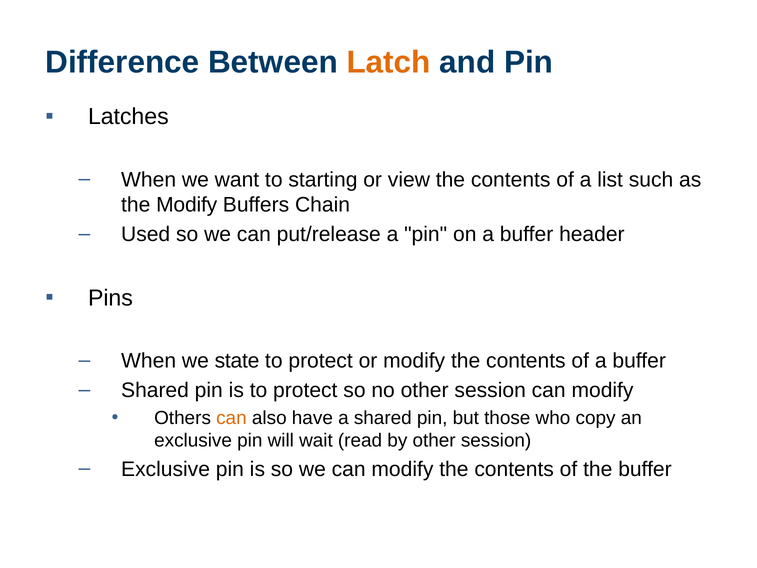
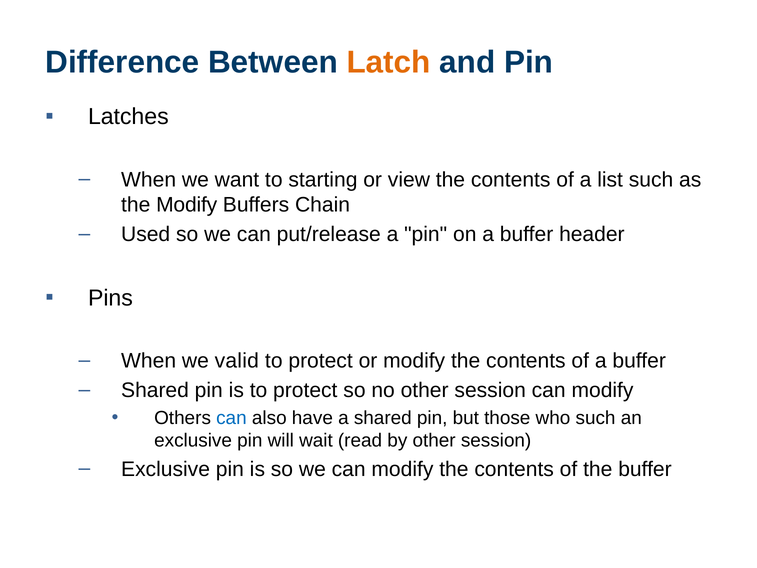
state: state -> valid (237, 361)
can colour: orange -> blue (231, 418)
who copy: copy -> such (596, 418)
